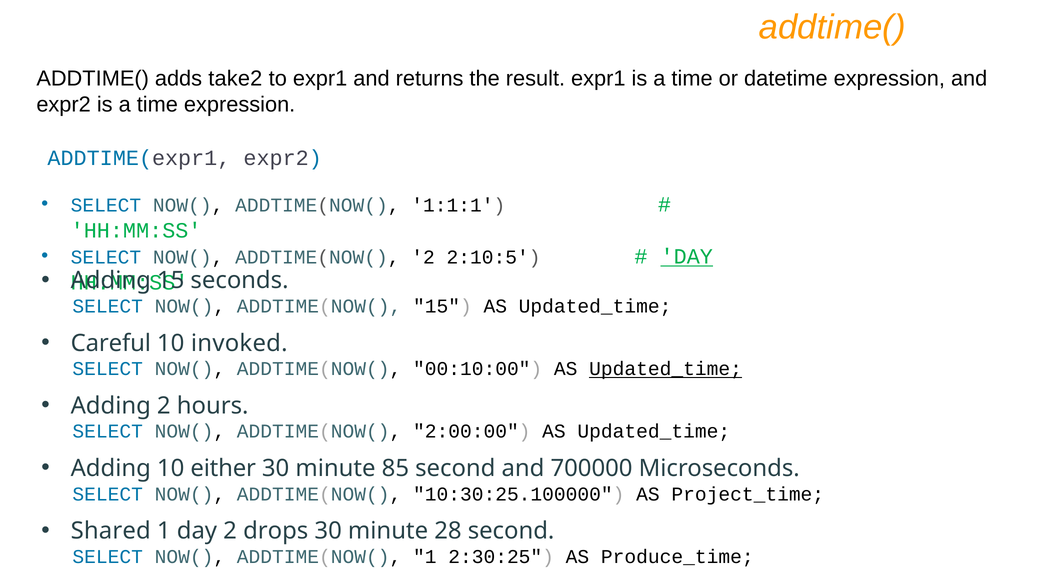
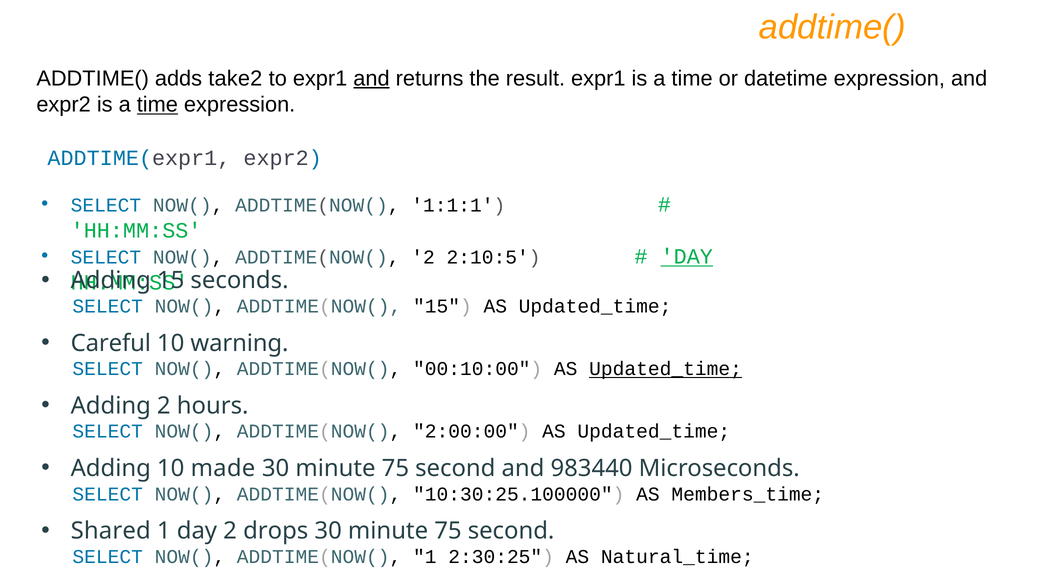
and underline: none -> present (372, 79)
time underline: none -> present (157, 105)
invoked: invoked -> warning (239, 343)
either: either -> made (223, 469)
85: 85 -> 75 (395, 469)
700000: 700000 -> 983440 (592, 469)
Project_time: Project_time -> Members_time (748, 494)
28: 28 -> 75 (448, 531)
Produce_time: Produce_time -> Natural_time (677, 557)
